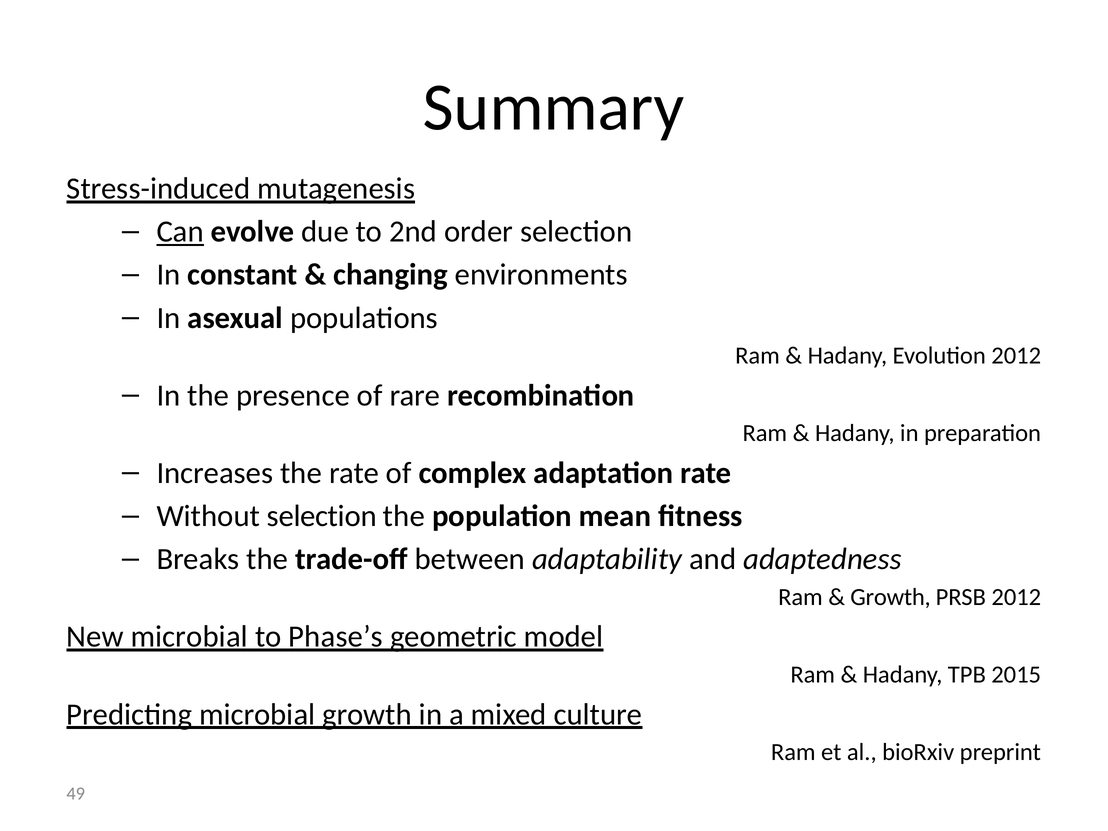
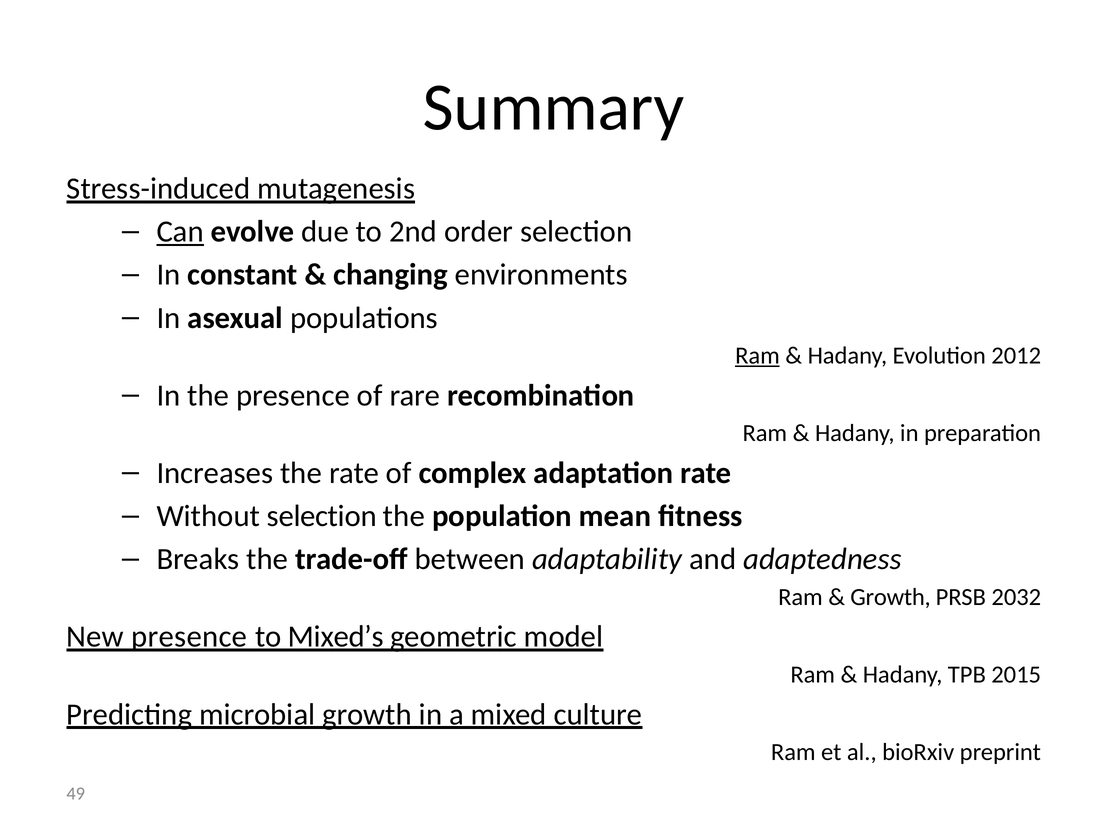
Ram underline: none -> present (757, 356)
PRSB 2012: 2012 -> 2032 (1016, 597)
New microbial: microbial -> presence (189, 637)
Phase’s: Phase’s -> Mixed’s (336, 637)
